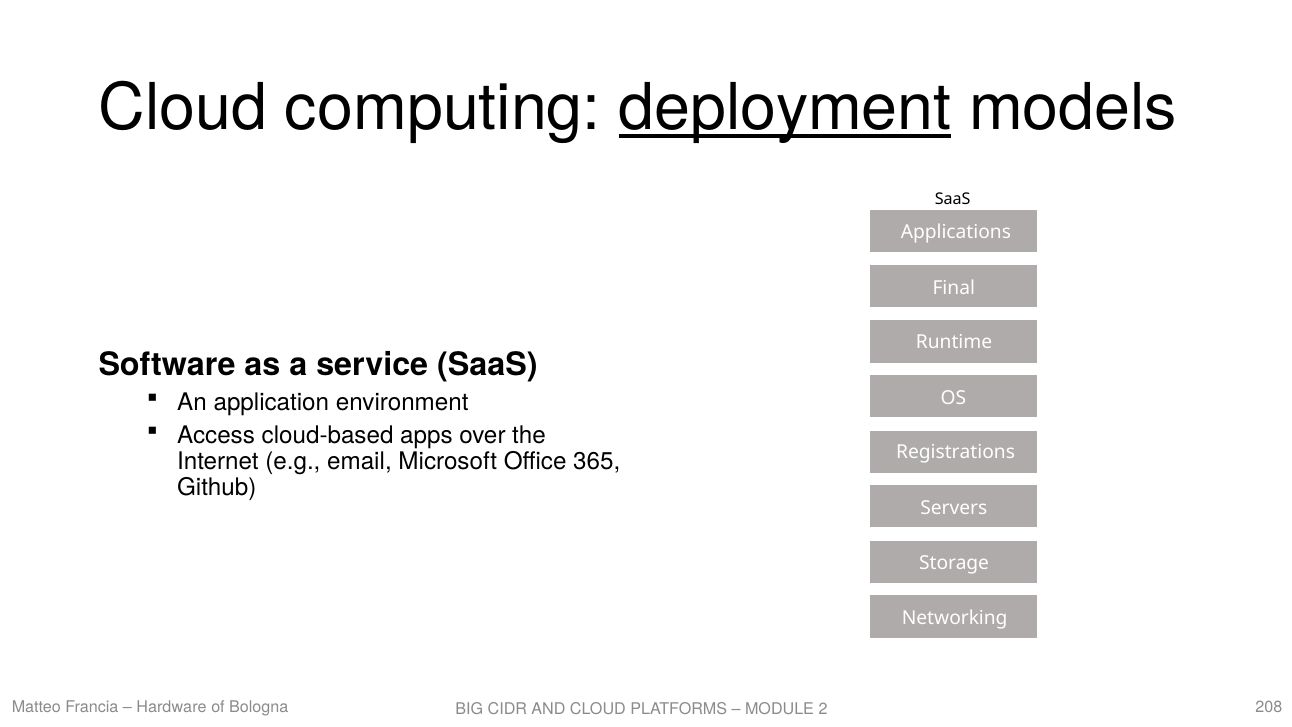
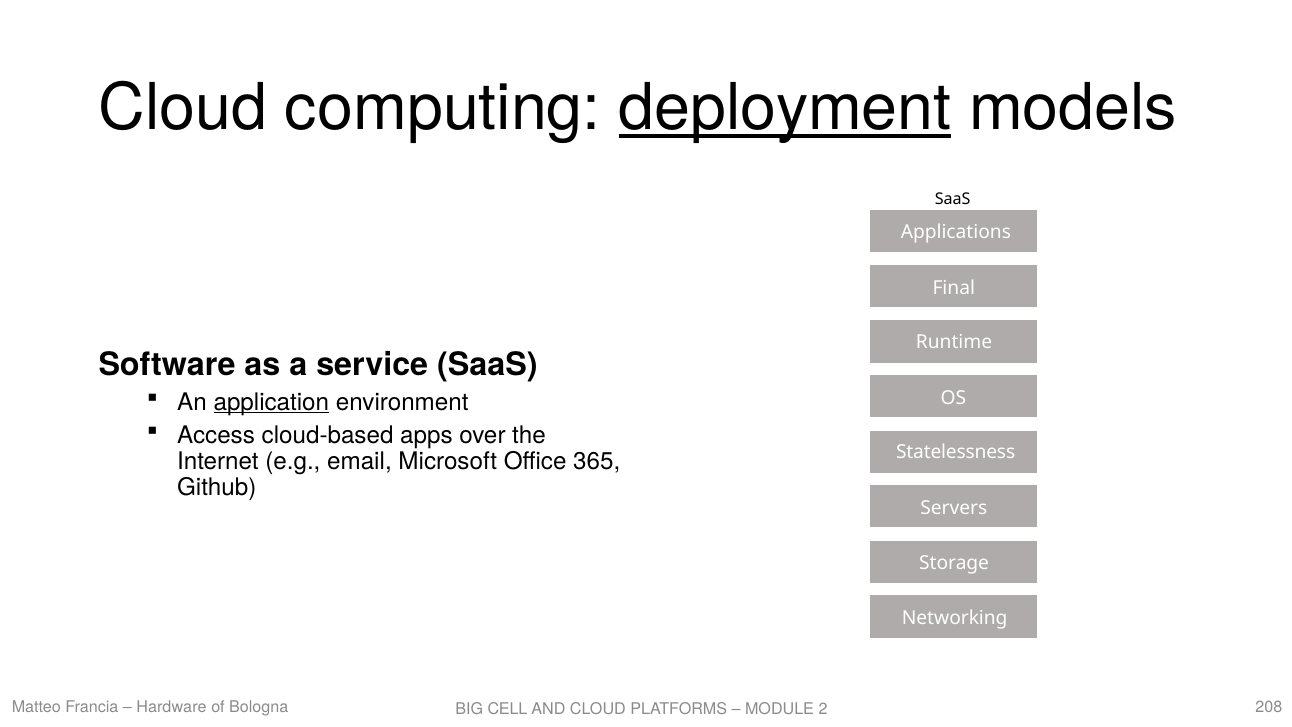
application underline: none -> present (271, 402)
Registrations: Registrations -> Statelessness (956, 452)
CIDR: CIDR -> CELL (507, 708)
